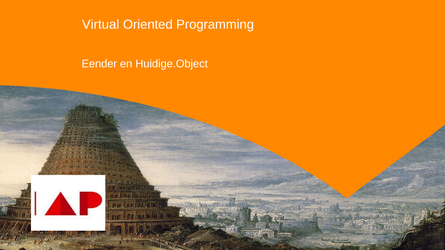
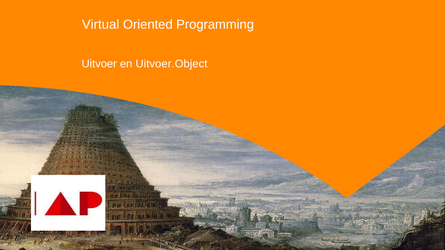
Eender: Eender -> Uitvoer (99, 64)
Huidige.Object: Huidige.Object -> Uitvoer.Object (172, 64)
